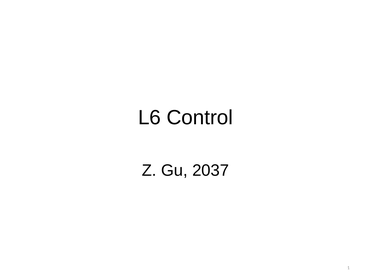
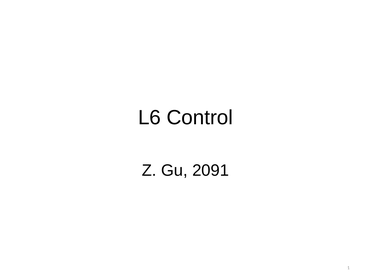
2037: 2037 -> 2091 (211, 171)
